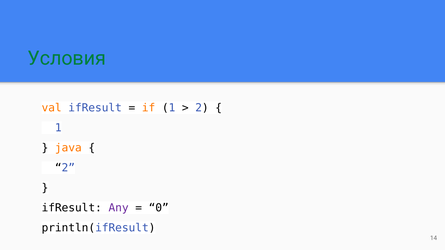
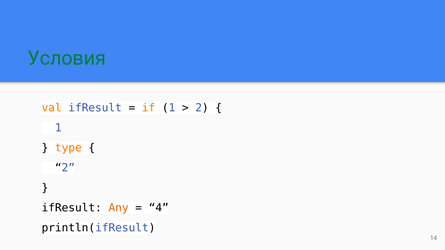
java: java -> type (68, 148)
Any colour: purple -> orange (119, 208)
0: 0 -> 4 (159, 208)
